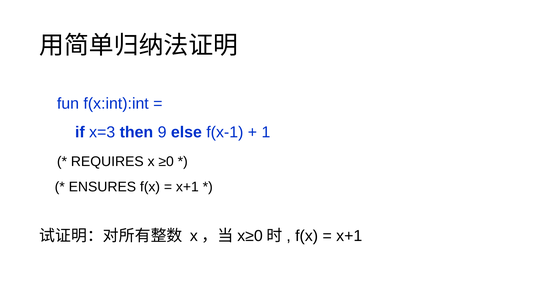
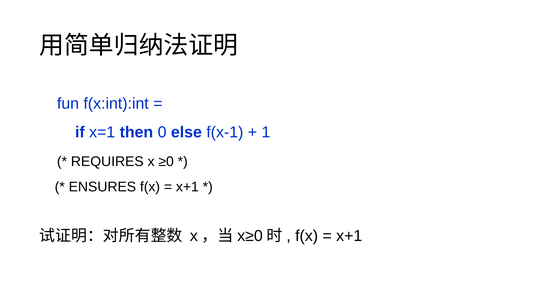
x=3: x=3 -> x=1 (102, 132)
9: 9 -> 0 (162, 132)
